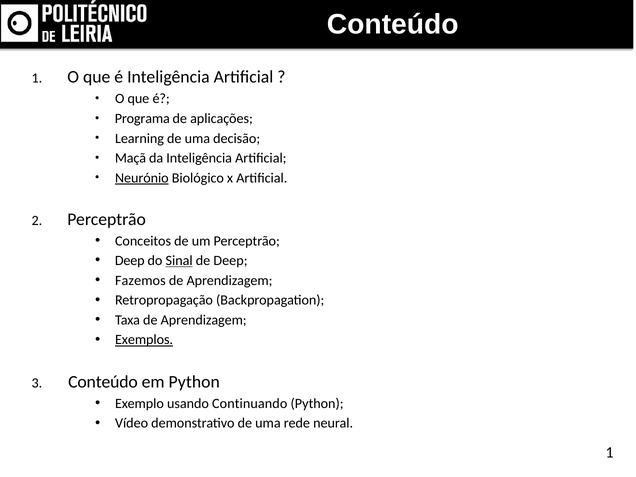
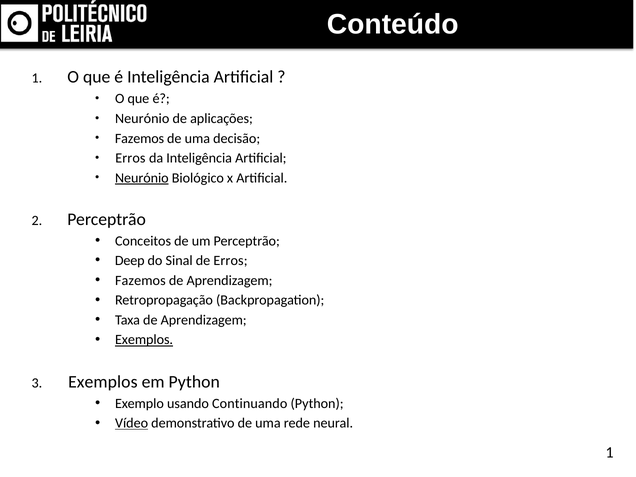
Programa: Programa -> Neurónio (142, 119)
Learning: Learning -> Fazemos (140, 138)
Maçã: Maçã -> Erros (130, 158)
Sinal underline: present -> none (179, 261)
de Deep: Deep -> Erros (230, 261)
Conteúdo: Conteúdo -> Exemplos (103, 382)
Vídeo underline: none -> present (132, 423)
